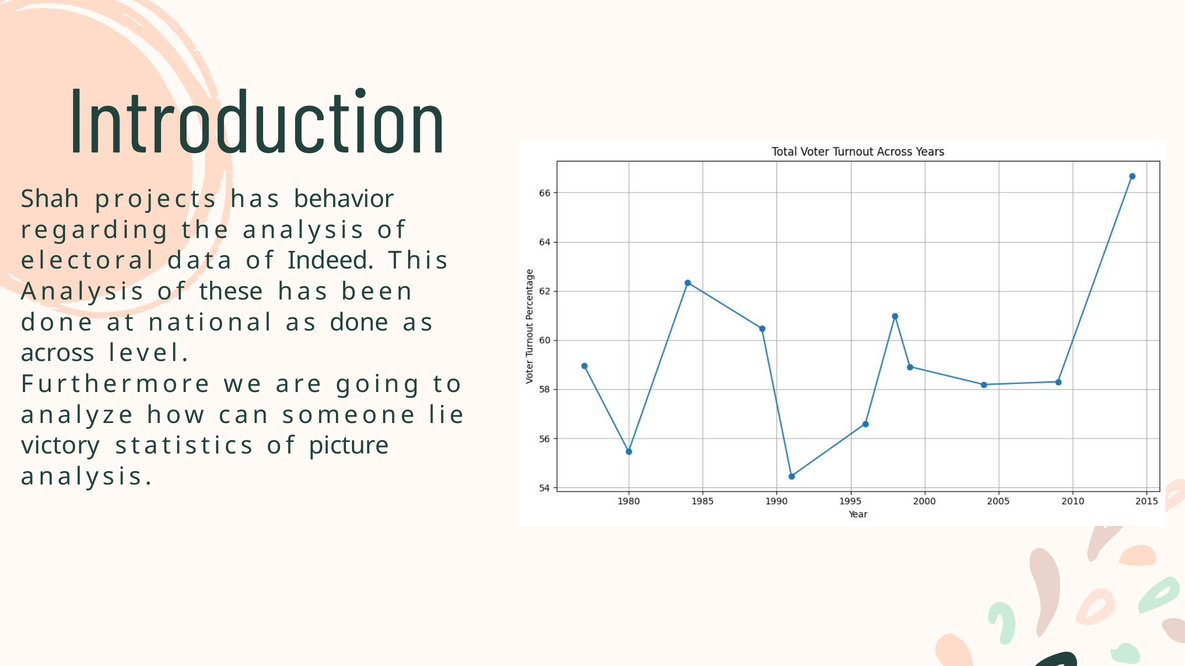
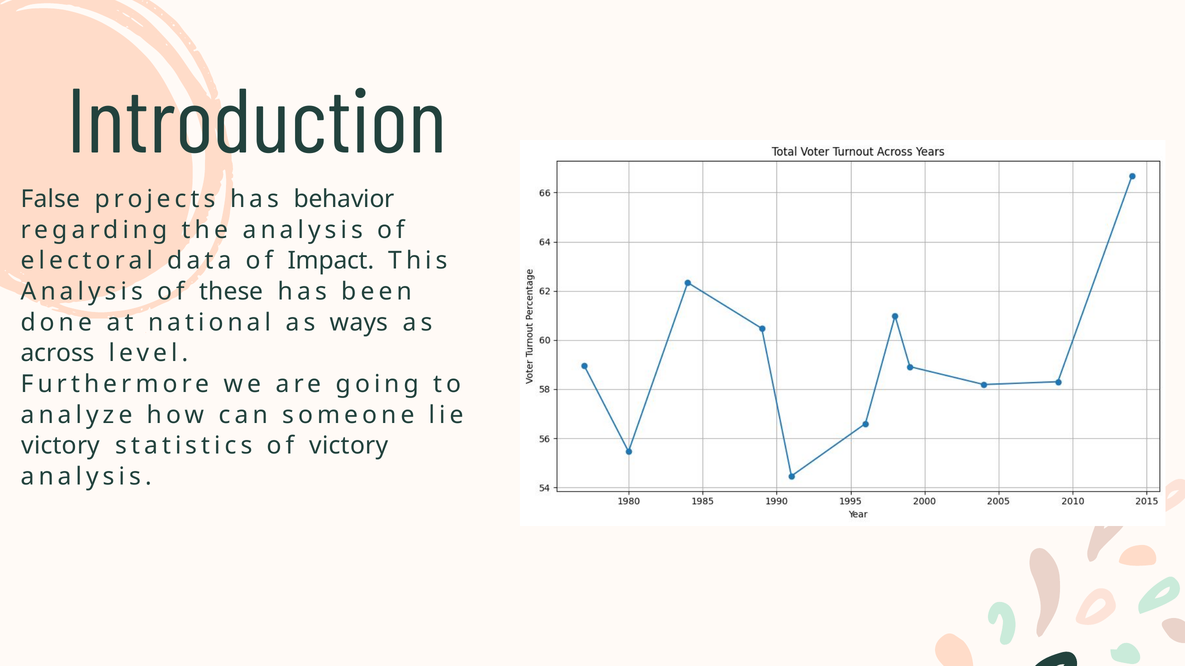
Shah: Shah -> False (50, 199)
Indeed: Indeed -> Impact (331, 261)
as done: done -> ways (359, 323)
of picture: picture -> victory (349, 446)
